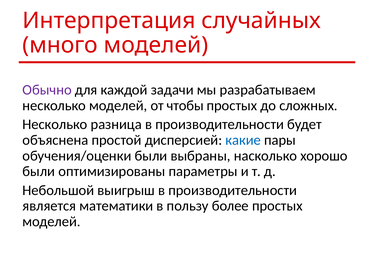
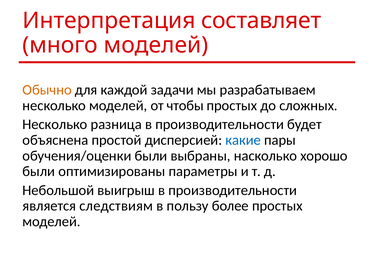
случайных: случайных -> составляет (261, 21)
Обычно colour: purple -> orange (47, 90)
математики: математики -> следствиям (116, 206)
